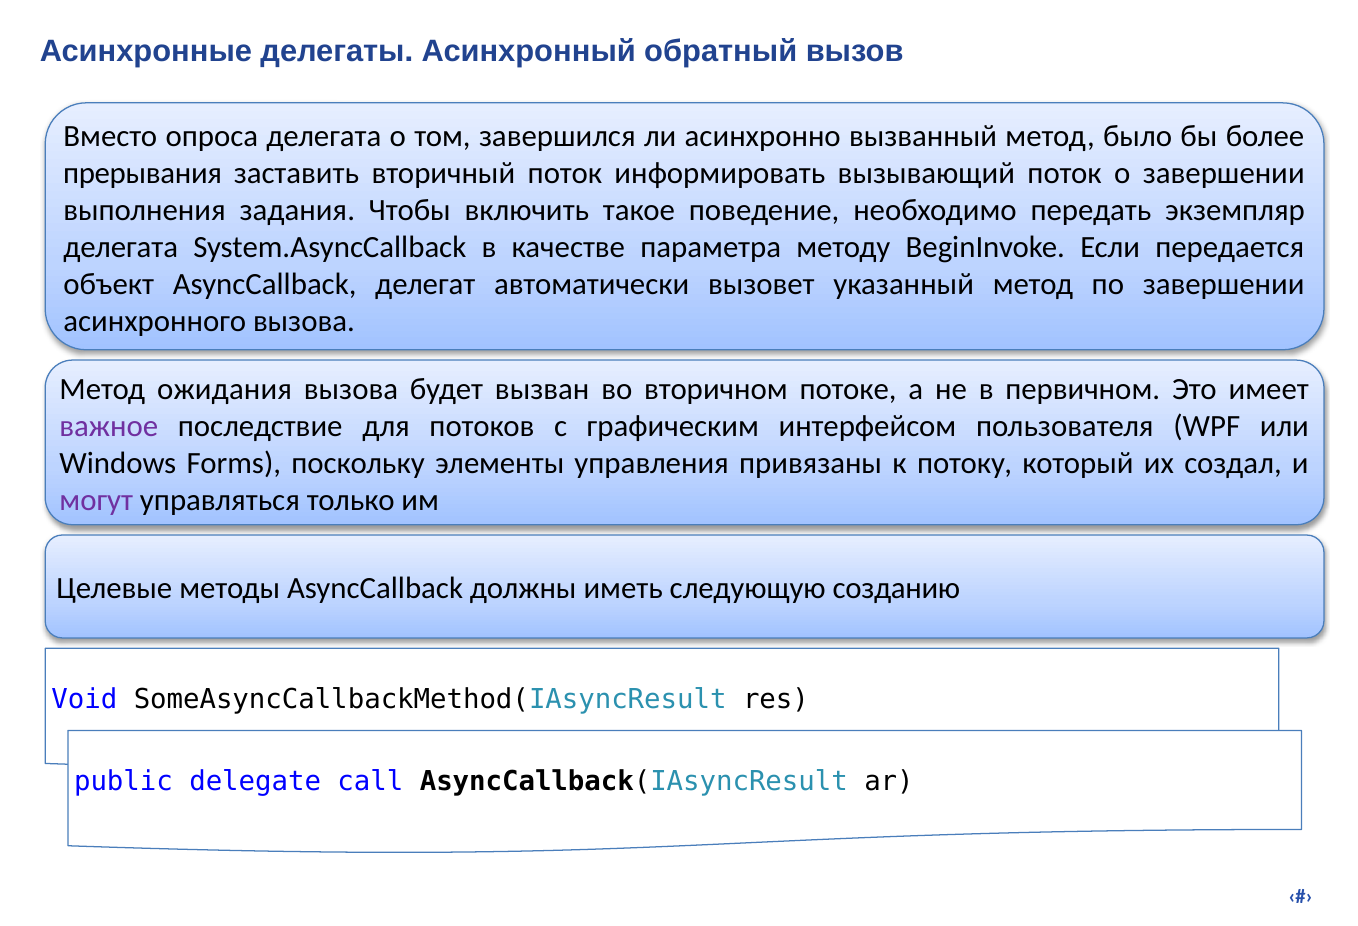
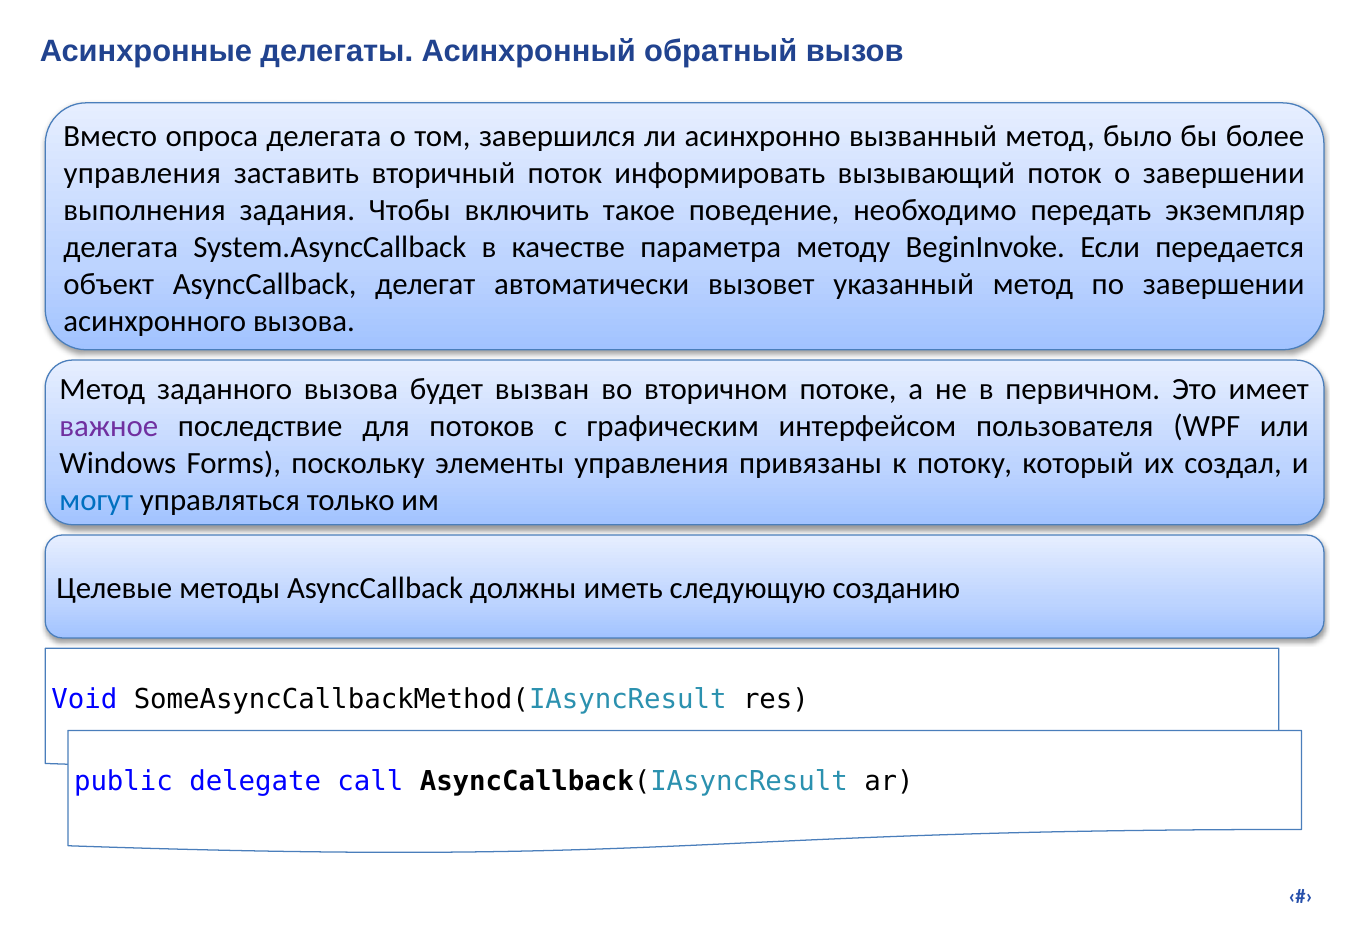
прерывания: прерывания -> управления (142, 173)
ожидания: ожидания -> заданного (225, 389)
могут colour: purple -> blue (96, 500)
